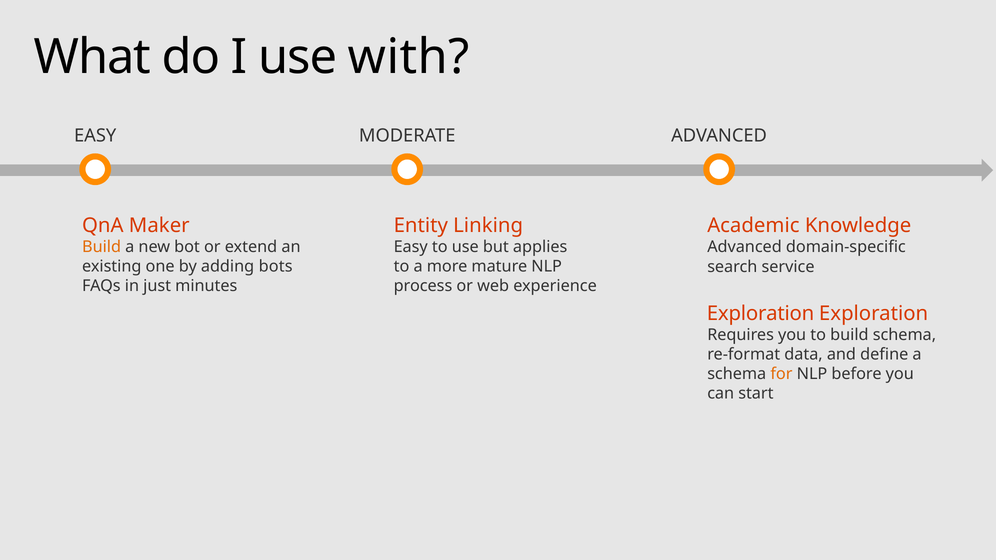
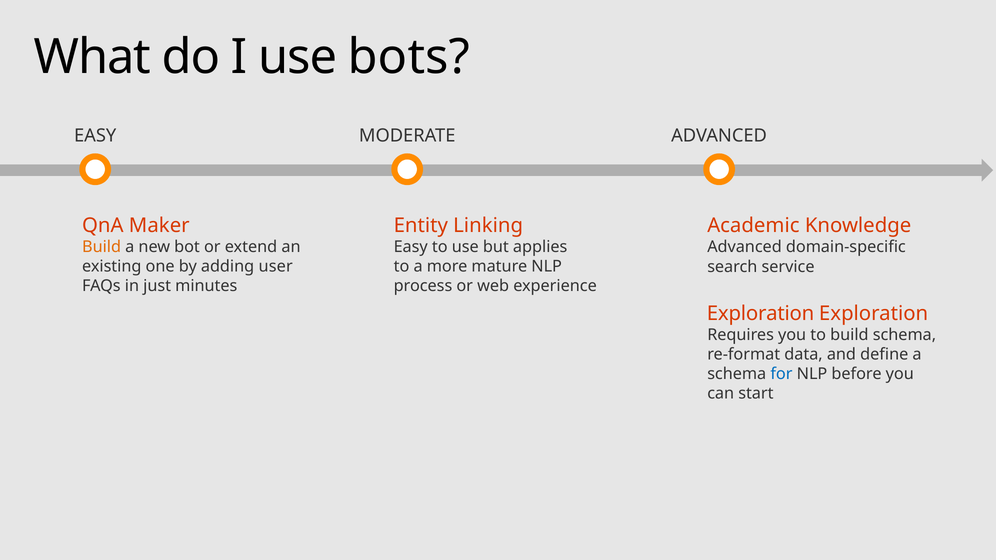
with: with -> bots (409, 57)
bots: bots -> user (276, 267)
for colour: orange -> blue (781, 374)
